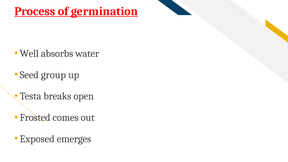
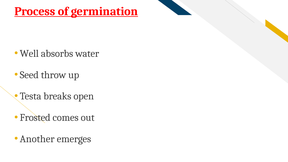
group: group -> throw (53, 75)
Exposed: Exposed -> Another (37, 139)
